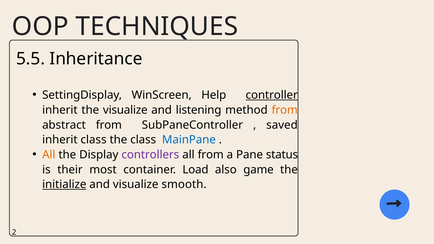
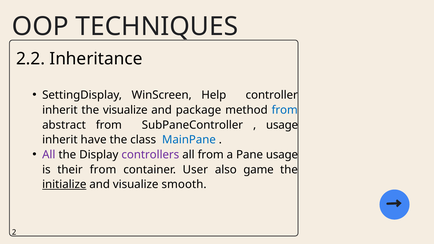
5.5: 5.5 -> 2.2 (31, 59)
controller underline: present -> none (272, 95)
listening: listening -> package (199, 110)
from colour: orange -> blue (285, 110)
saved: saved -> usage (282, 125)
inherit class: class -> have (94, 140)
All colour: orange -> purple (49, 155)
Pane status: status -> usage (282, 155)
their most: most -> from (103, 170)
Load: Load -> User (195, 170)
